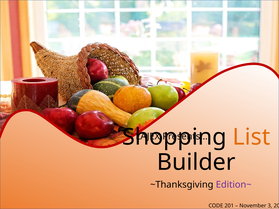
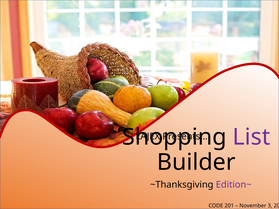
List colour: orange -> purple (251, 137)
